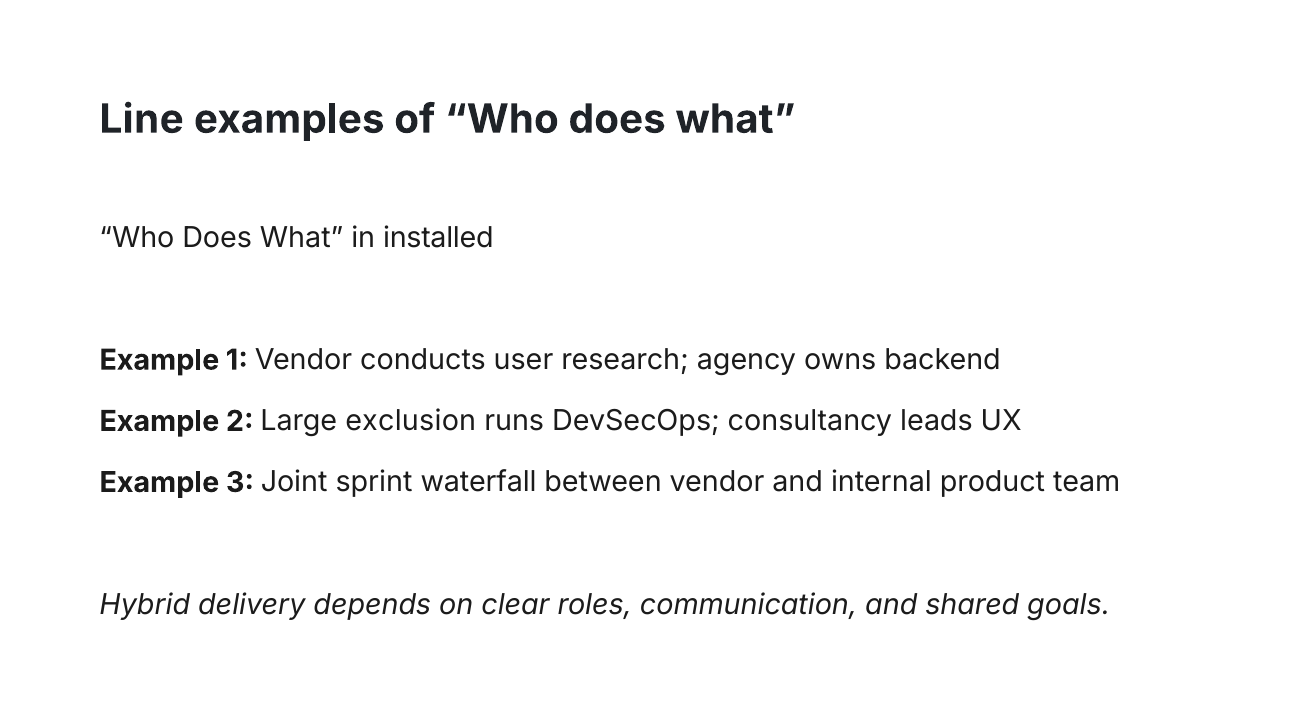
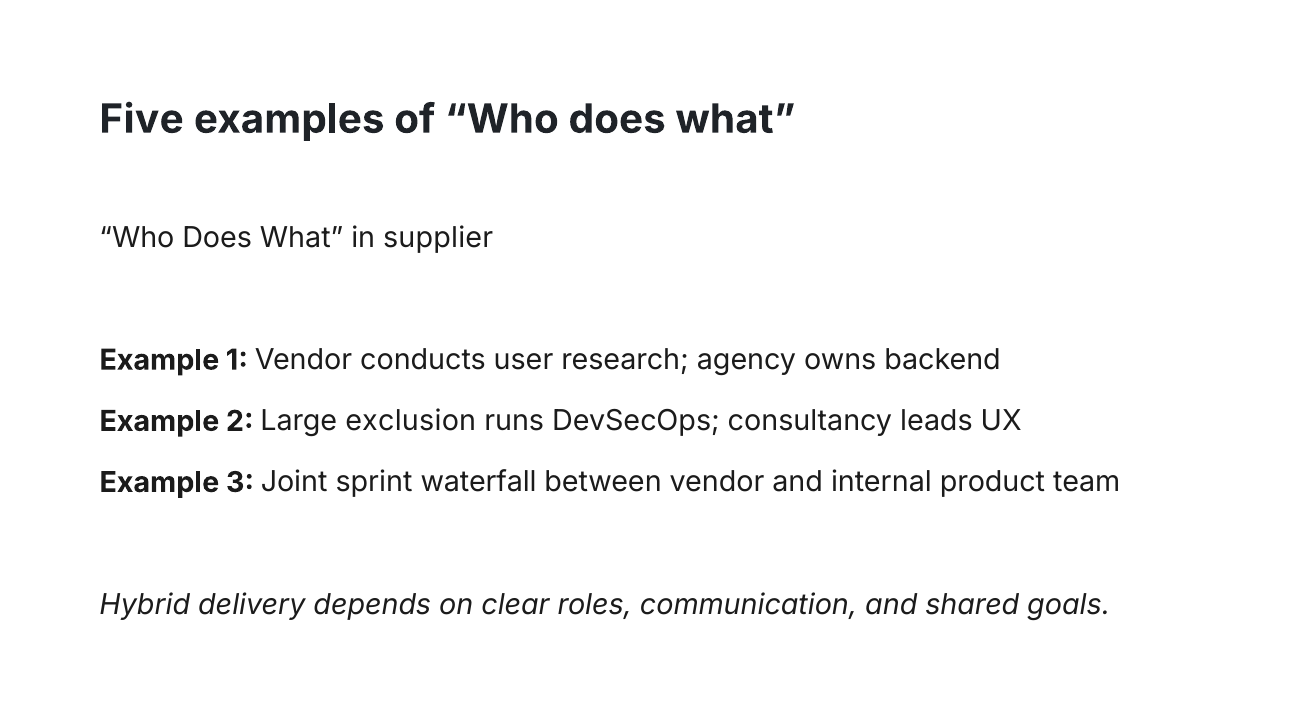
Line: Line -> Five (142, 119)
installed: installed -> supplier (438, 238)
